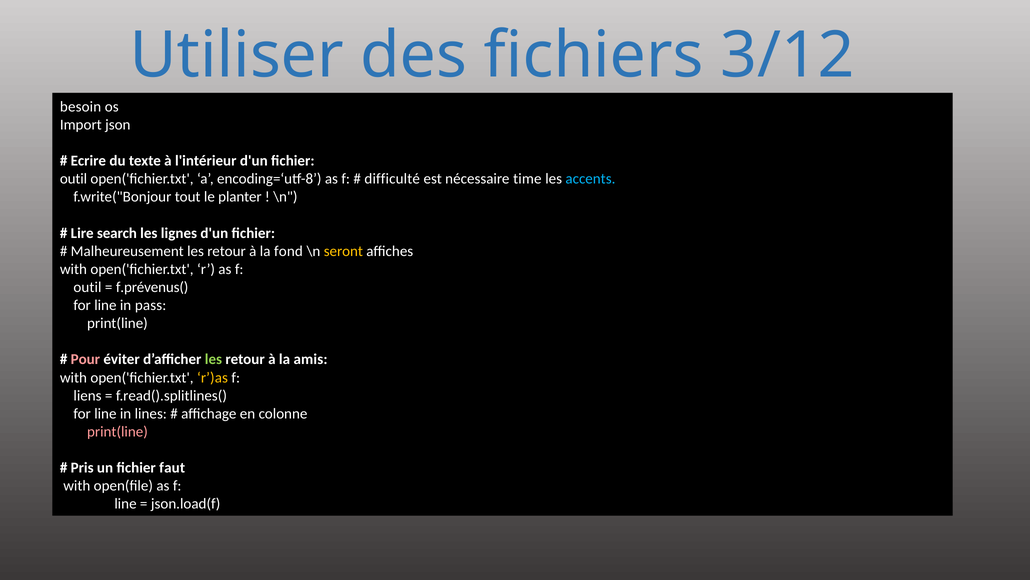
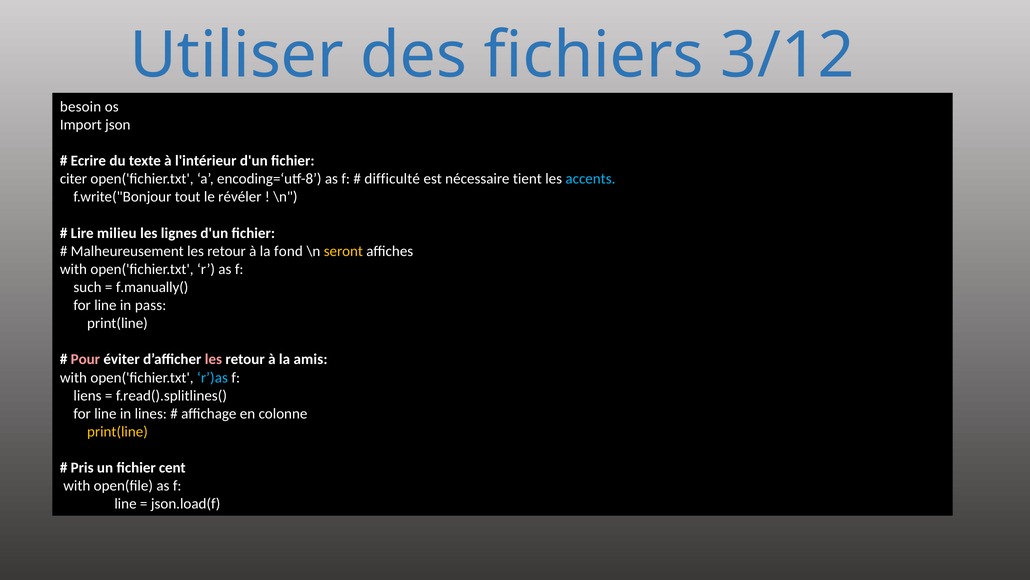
outil: outil -> citer (73, 179)
time: time -> tient (527, 179)
planter: planter -> révéler (240, 197)
search: search -> milieu (117, 233)
outil: outil -> such (87, 287)
f.prévenus(: f.prévenus( -> f.manually( (152, 287)
les colour: light green -> pink (213, 359)
r’)as colour: yellow -> light blue (212, 377)
print(line colour: pink -> yellow (117, 431)
faut: faut -> cent (172, 467)
